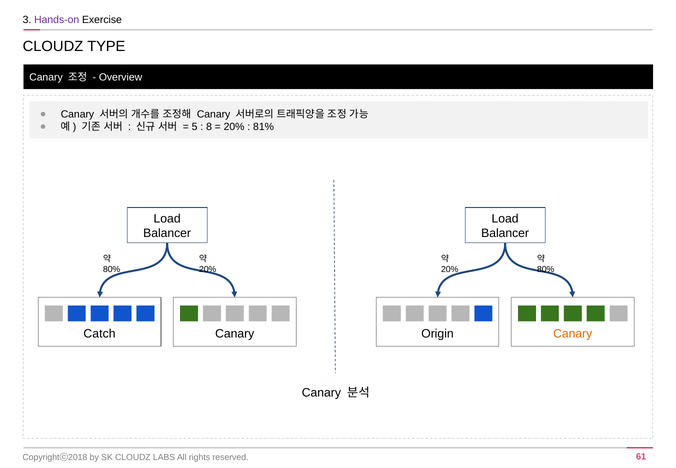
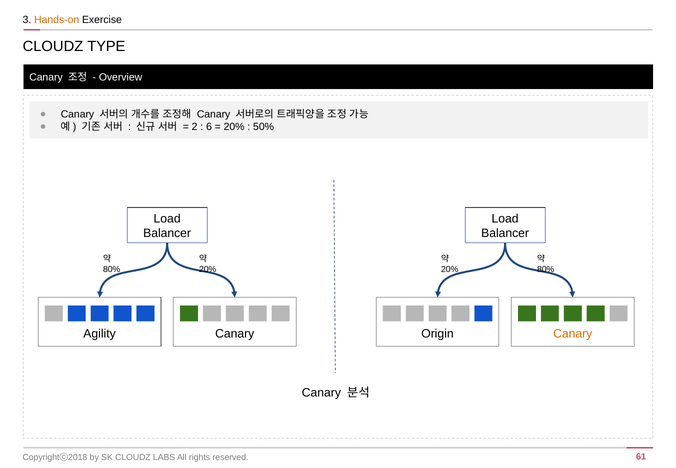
Hands-on colour: purple -> orange (57, 20)
5: 5 -> 2 (195, 127)
8: 8 -> 6 (209, 127)
81%: 81% -> 50% (264, 127)
Catch: Catch -> Agility (100, 334)
